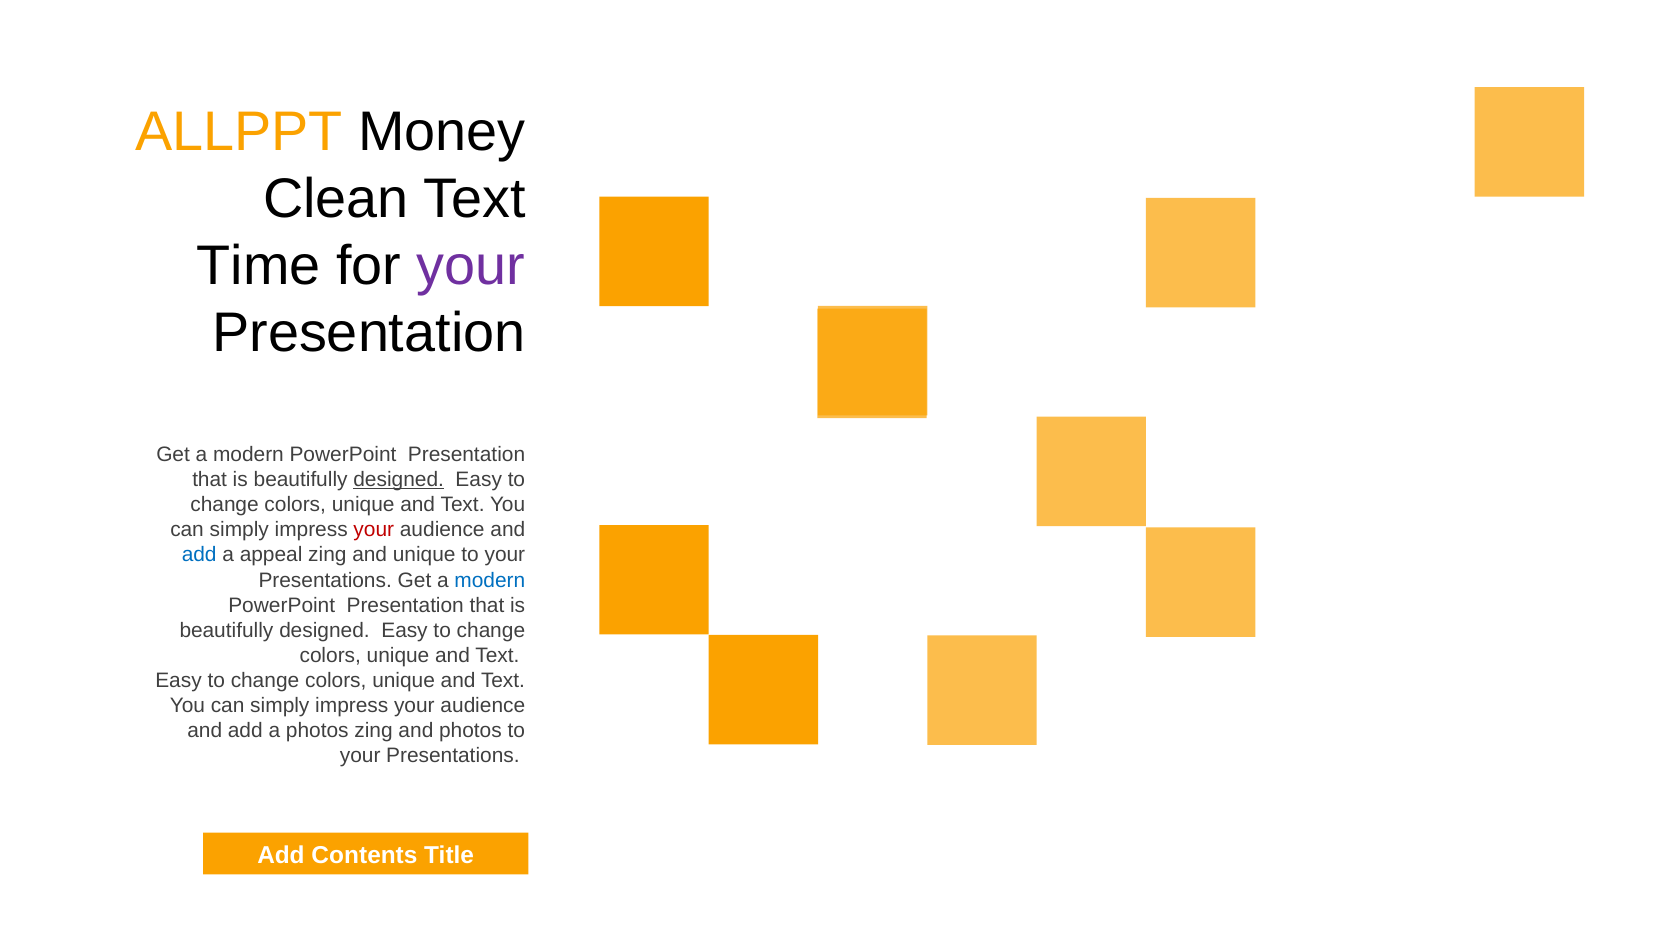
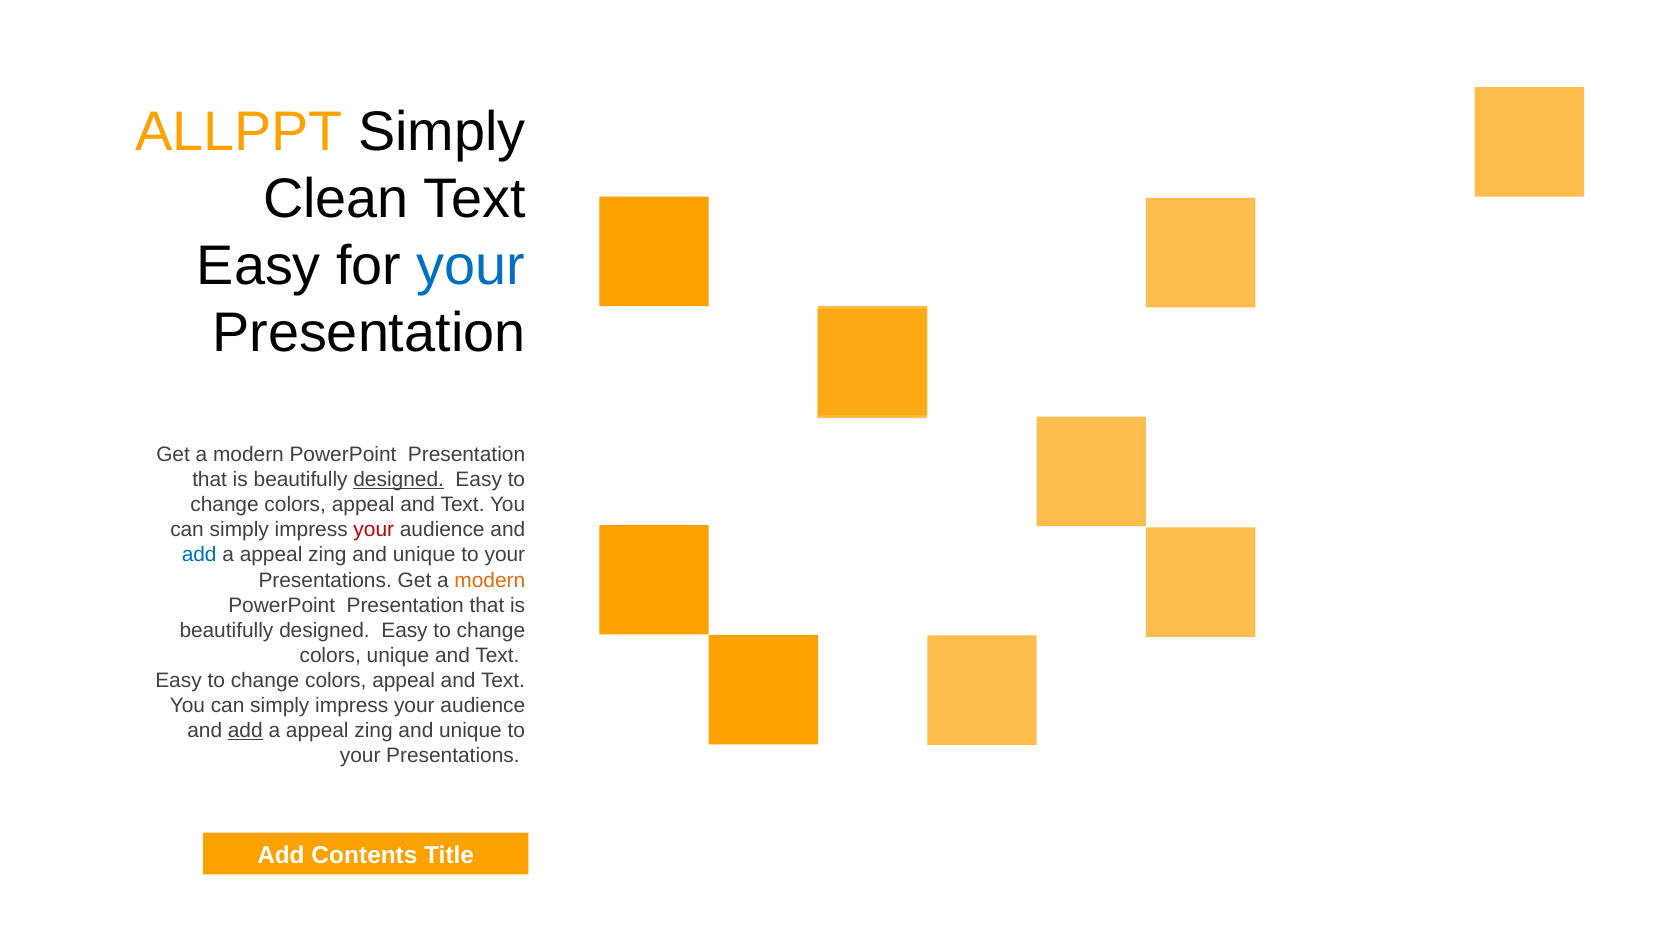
ALLPPT Money: Money -> Simply (442, 132)
Time: Time -> Easy (259, 266)
your colour: purple -> blue (471, 266)
unique: unique -> appeal (363, 505)
modern colour: blue -> orange (490, 580)
unique: unique -> appeal (404, 681)
add underline: none -> present (245, 731)
photos: photos -> appeal (317, 731)
photos: photos -> unique (470, 731)
